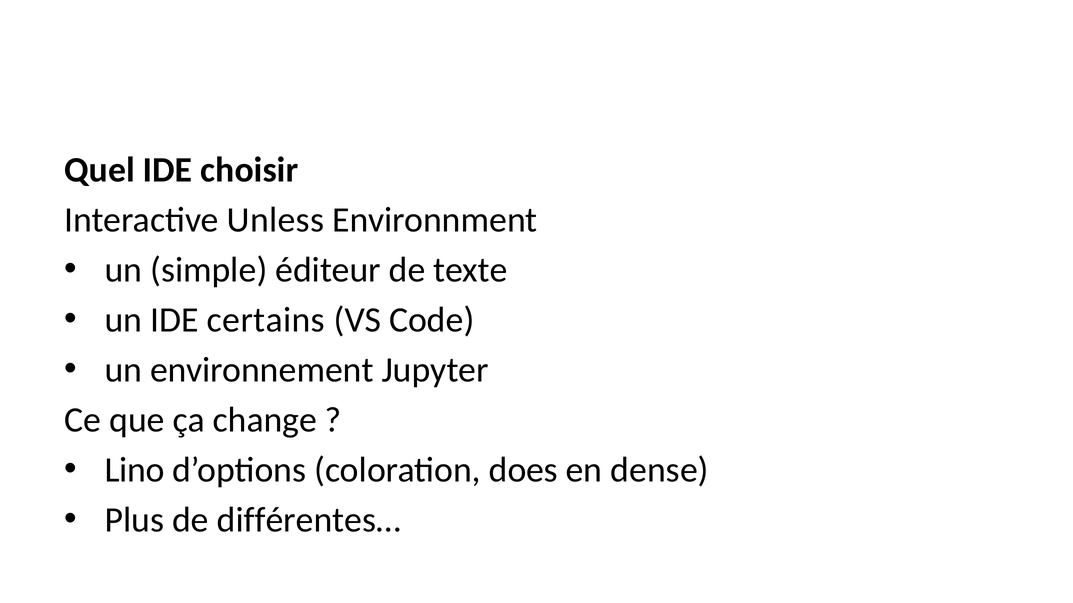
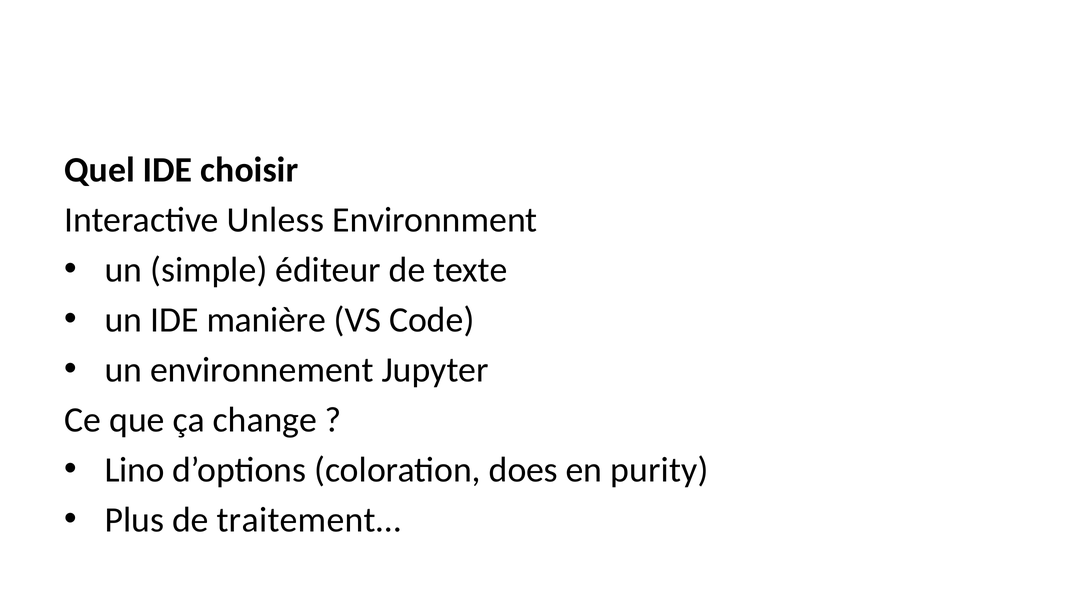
certains: certains -> manière (266, 320)
dense: dense -> purity (659, 471)
différentes…: différentes… -> traitement… (309, 521)
